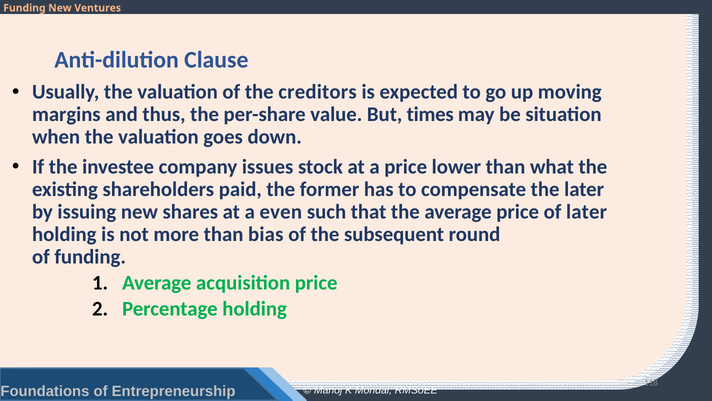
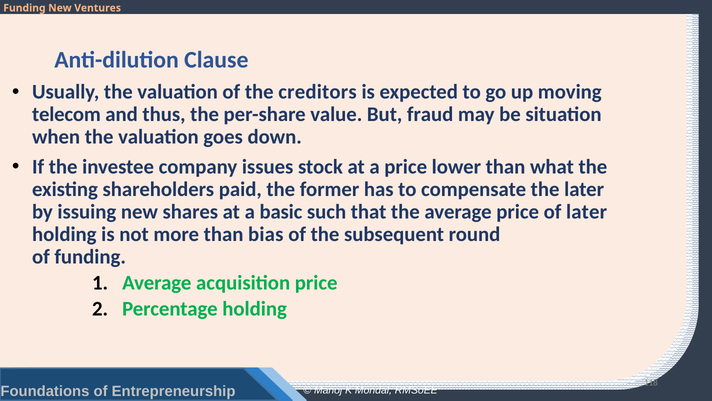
margins: margins -> telecom (66, 114)
times: times -> fraud (430, 114)
even: even -> basic (281, 212)
